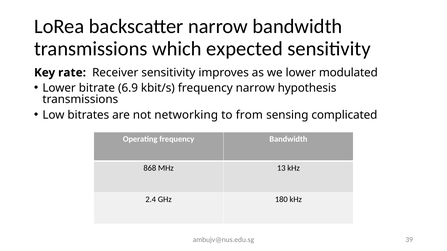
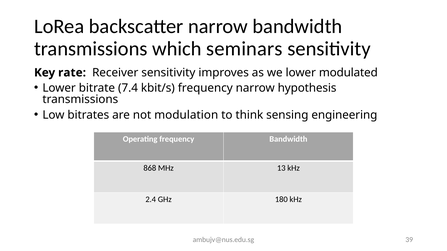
expected: expected -> seminars (244, 49)
6.9: 6.9 -> 7.4 (128, 88)
networking: networking -> modulation (186, 115)
from: from -> think (249, 115)
complicated: complicated -> engineering (344, 115)
